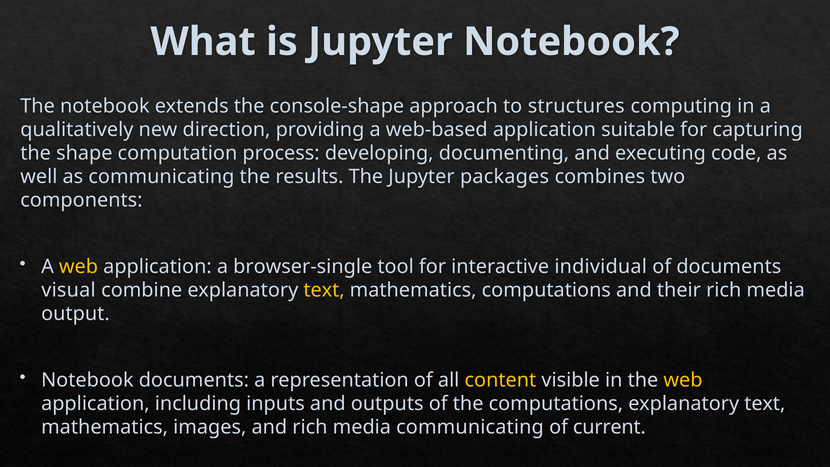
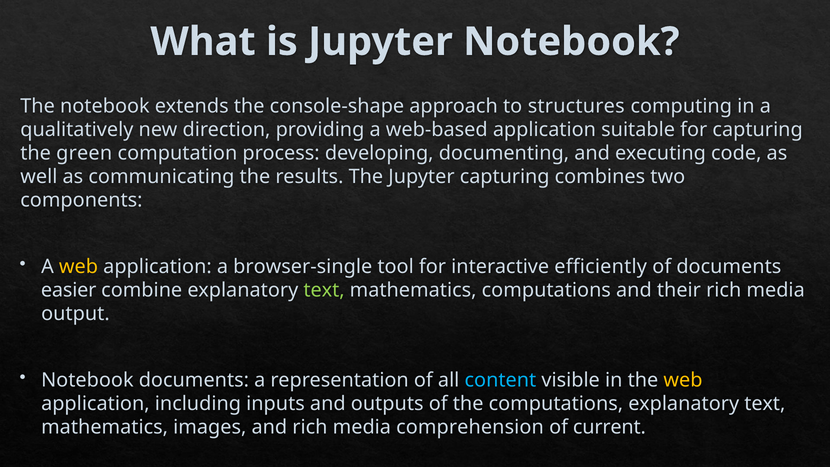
shape: shape -> green (84, 153)
Jupyter packages: packages -> capturing (505, 177)
individual: individual -> efficiently (601, 267)
visual: visual -> easier (69, 290)
text colour: yellow -> light green (324, 290)
content colour: yellow -> light blue (500, 380)
media communicating: communicating -> comprehension (470, 427)
